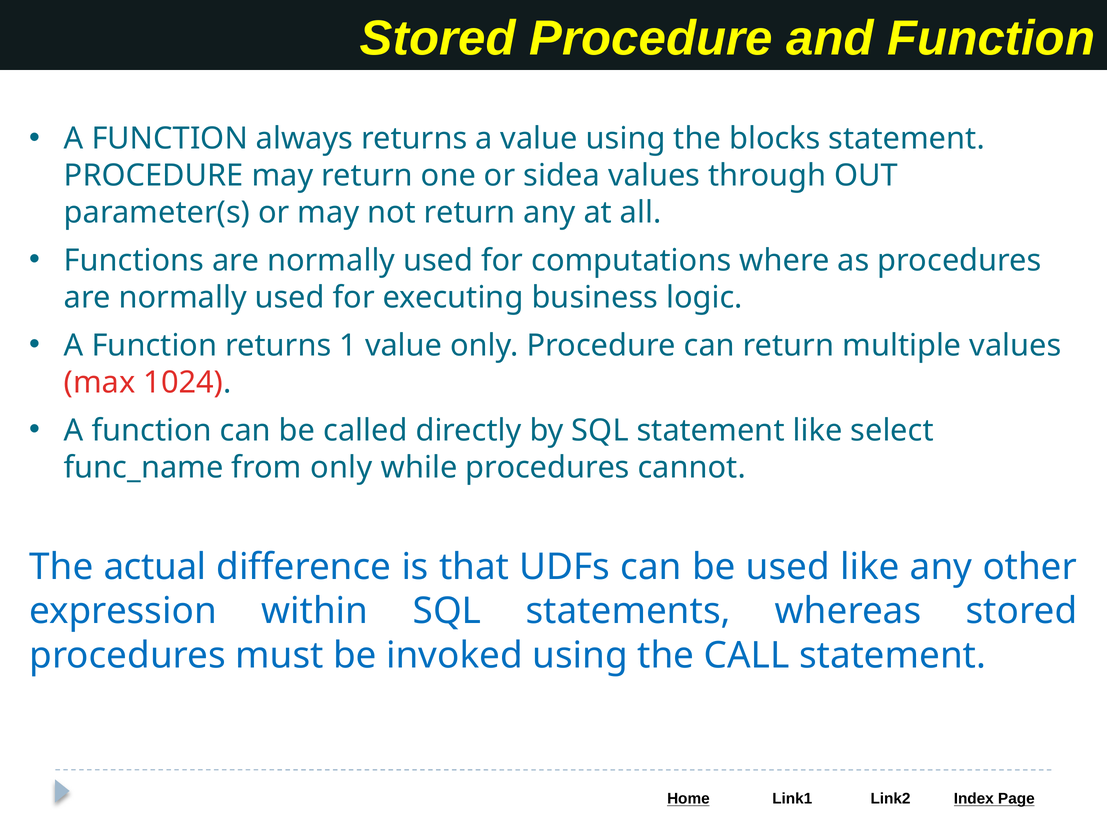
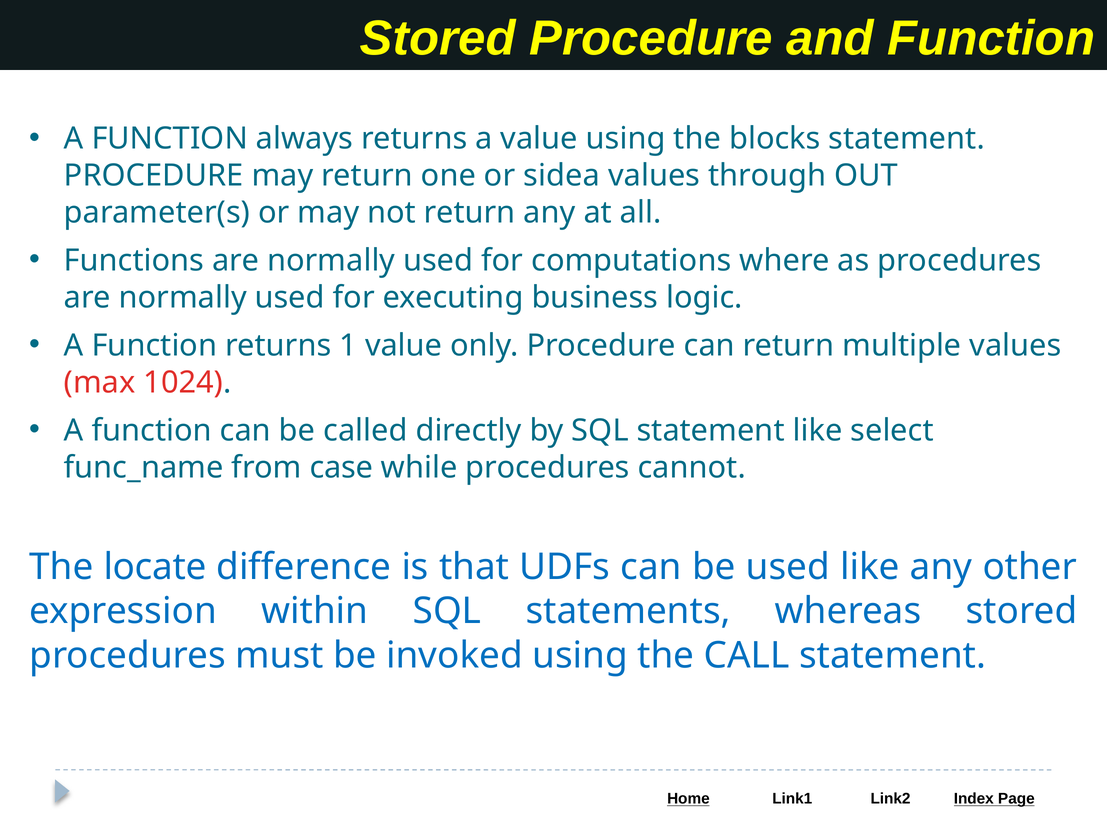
from only: only -> case (341, 467)
actual: actual -> locate (155, 566)
